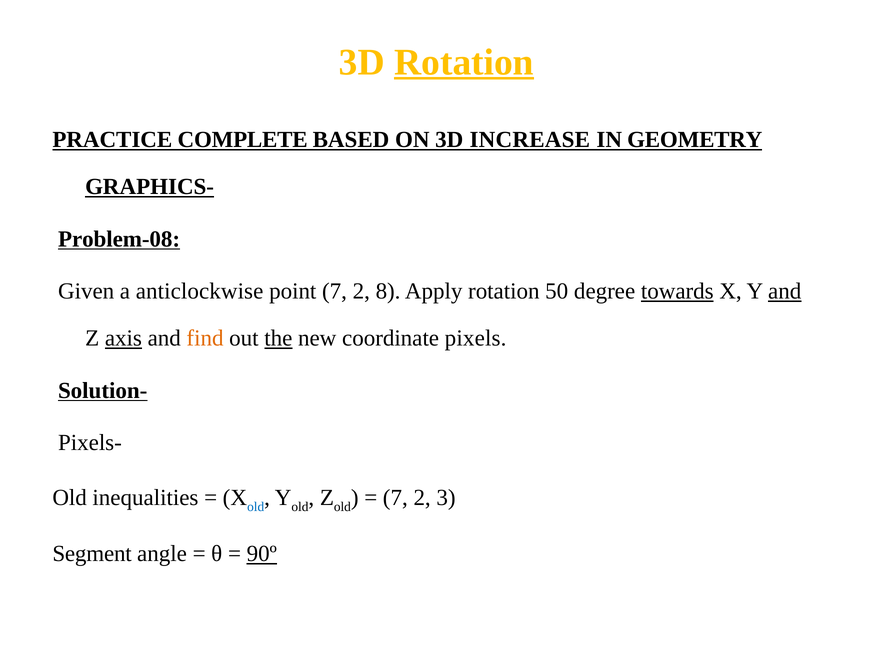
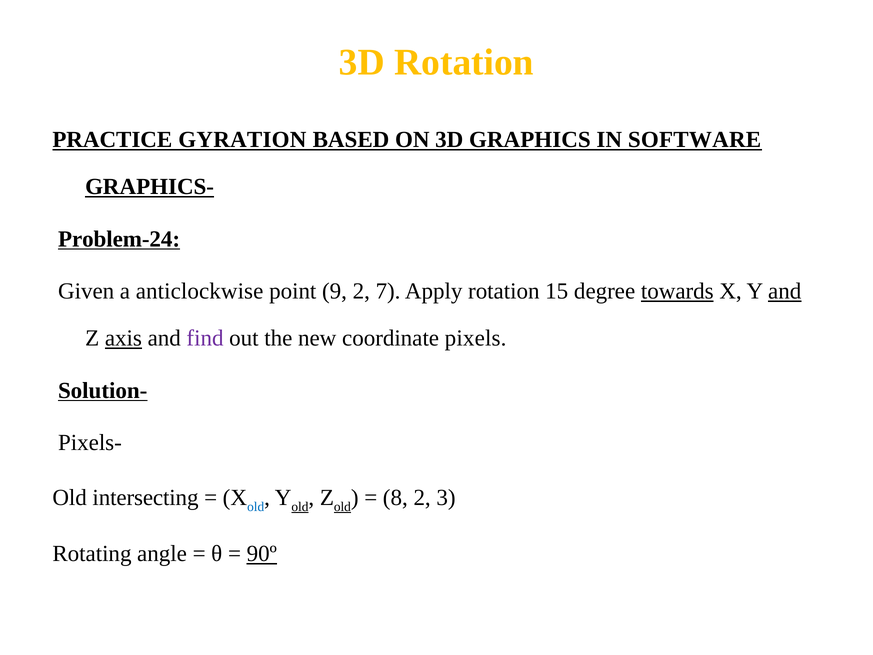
Rotation underline: present -> none (464, 62)
COMPLETE: COMPLETE -> GYRATION (242, 140)
INCREASE: INCREASE -> GRAPHICS (530, 140)
GEOMETRY: GEOMETRY -> SOFTWARE (695, 140)
Problem-08: Problem-08 -> Problem-24 (119, 239)
point 7: 7 -> 9 (335, 291)
8: 8 -> 7 (388, 291)
50: 50 -> 15 (557, 291)
find colour: orange -> purple (205, 338)
the underline: present -> none (278, 338)
inequalities: inequalities -> intersecting (146, 498)
old underline: none -> present (300, 506)
old underline: none -> present (342, 506)
7: 7 -> 8 (395, 498)
Segment: Segment -> Rotating (92, 554)
